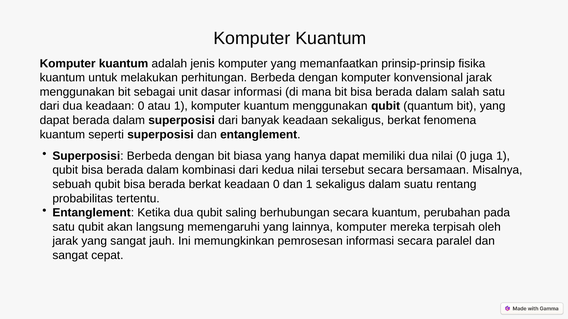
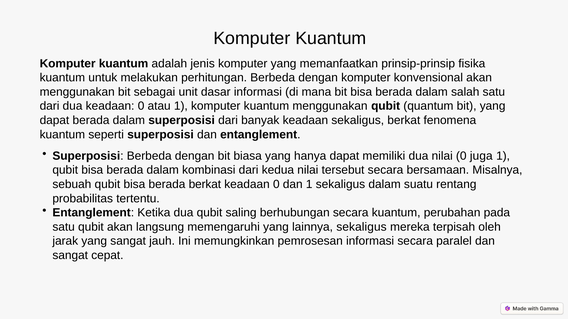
konvensional jarak: jarak -> akan (479, 78)
lainnya komputer: komputer -> sekaligus (361, 227)
